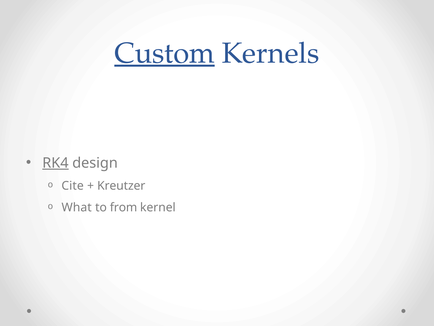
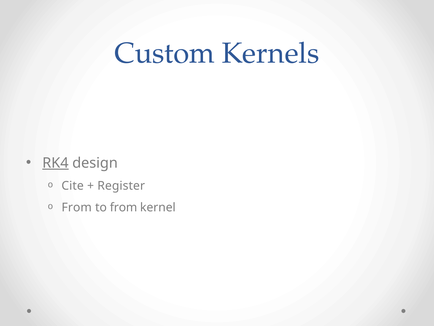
Custom underline: present -> none (165, 53)
Kreutzer: Kreutzer -> Register (121, 186)
What: What -> From (77, 207)
